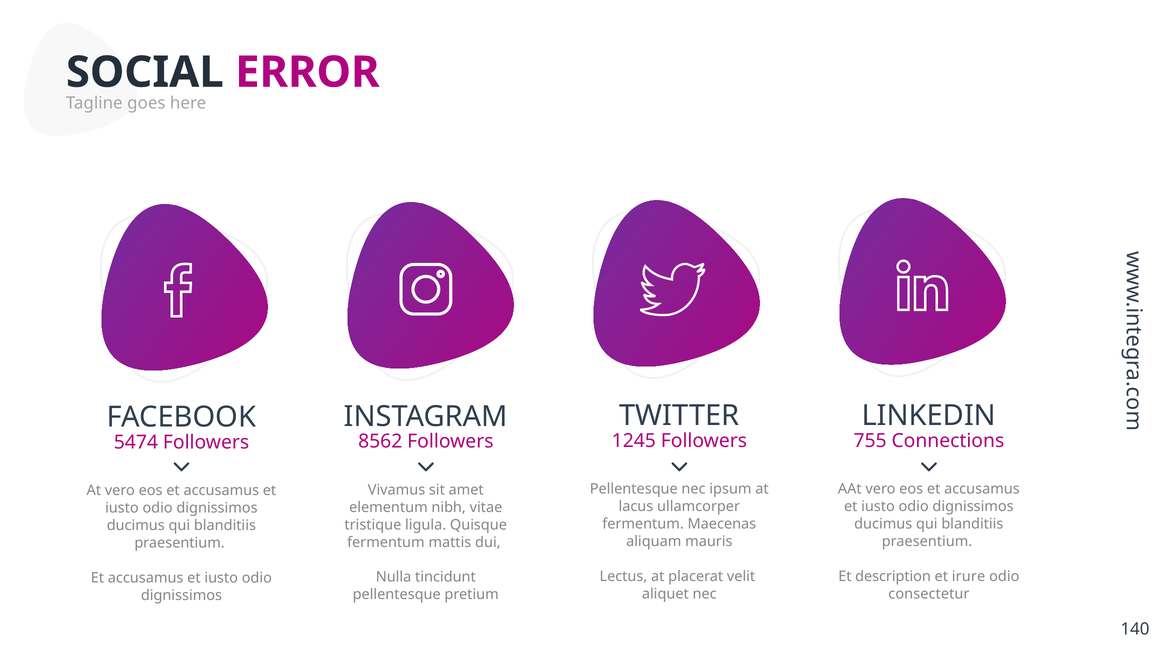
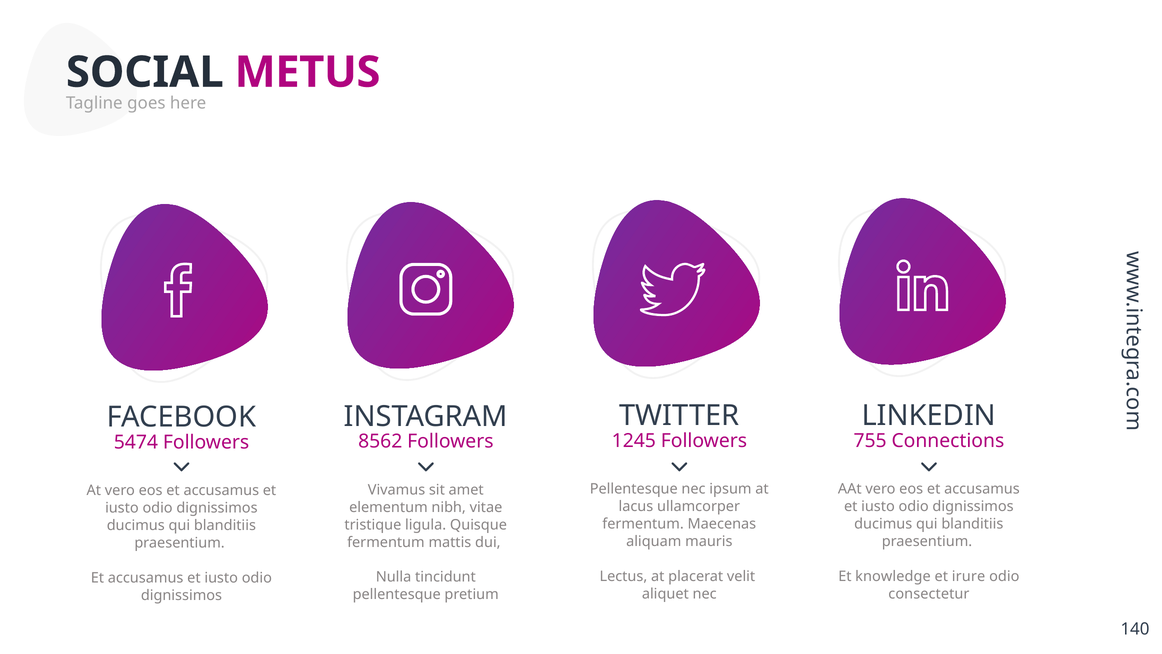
ERROR: ERROR -> METUS (308, 72)
description: description -> knowledge (893, 576)
